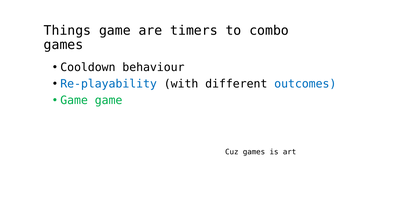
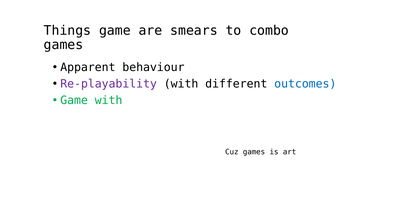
timers: timers -> smears (194, 30)
Cooldown: Cooldown -> Apparent (88, 67)
Re-playability colour: blue -> purple (109, 84)
Game game: game -> with (109, 100)
